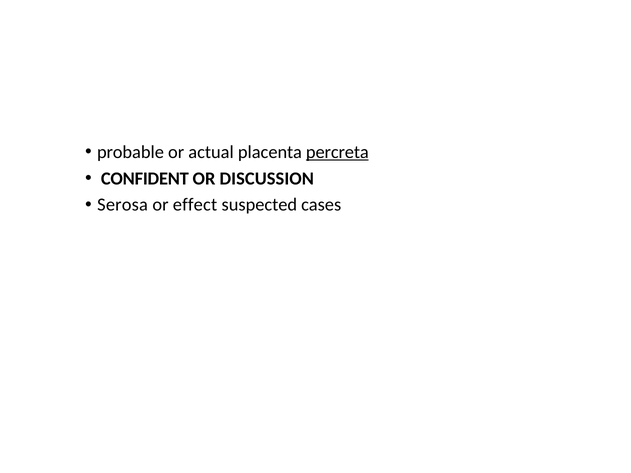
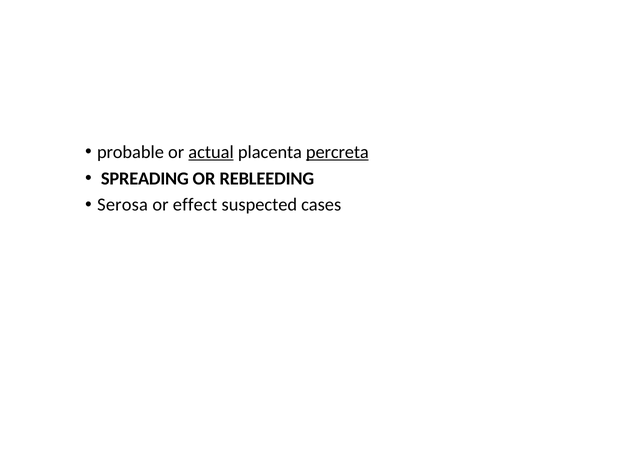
actual underline: none -> present (211, 152)
CONFIDENT: CONFIDENT -> SPREADING (145, 179)
DISCUSSION: DISCUSSION -> REBLEEDING (267, 179)
